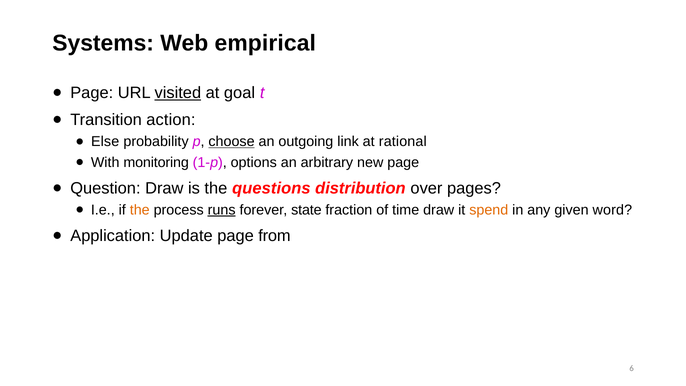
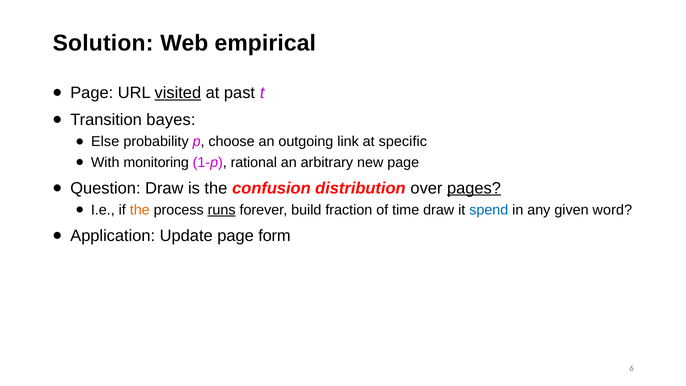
Systems: Systems -> Solution (103, 43)
goal: goal -> past (240, 93)
action: action -> bayes (171, 120)
choose underline: present -> none (232, 142)
rational: rational -> specific (403, 142)
options: options -> rational (254, 162)
questions: questions -> confusion (271, 188)
pages underline: none -> present (474, 188)
state: state -> build (306, 210)
spend colour: orange -> blue (489, 210)
from: from -> form (274, 236)
